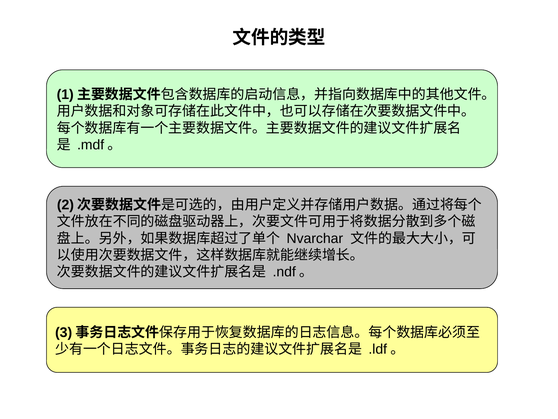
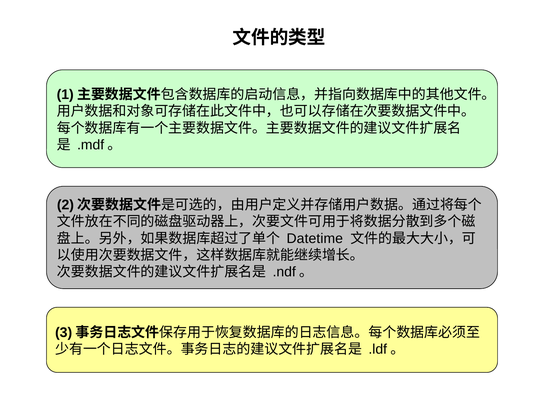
Nvarchar: Nvarchar -> Datetime (315, 238)
